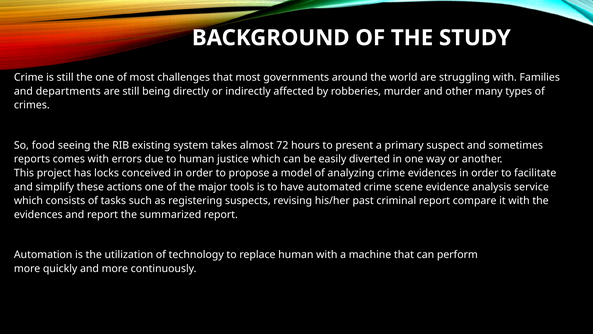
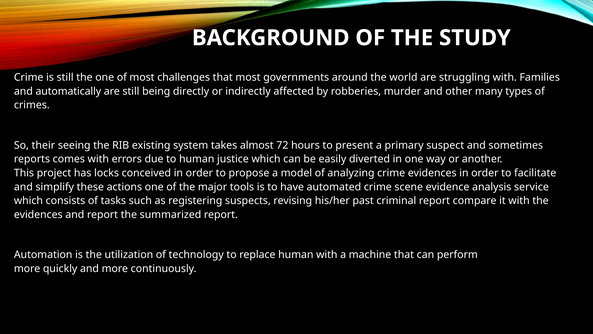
departments: departments -> automatically (68, 91)
food: food -> their (43, 145)
